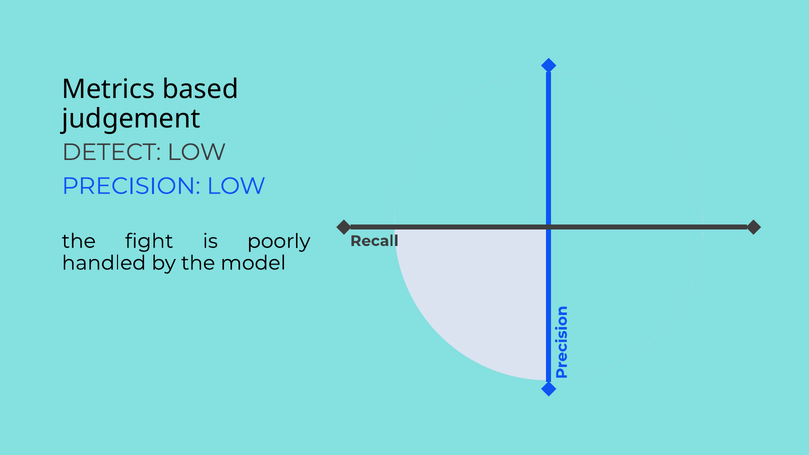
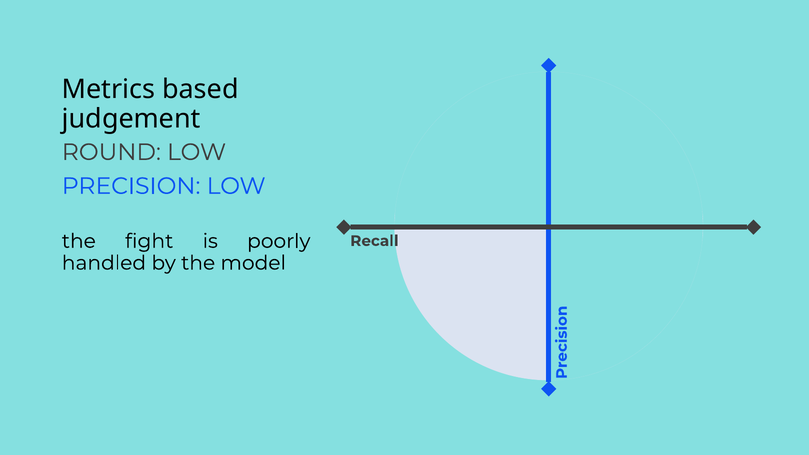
DETECT: DETECT -> ROUND (111, 152)
